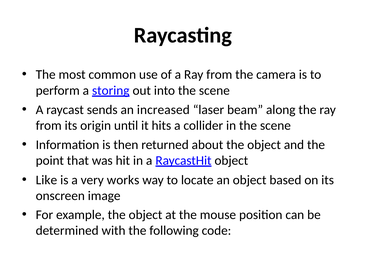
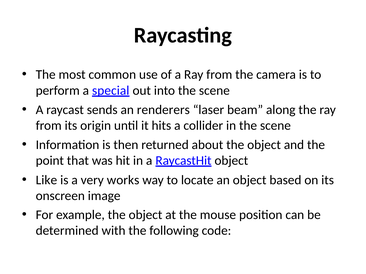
storing: storing -> special (111, 91)
increased: increased -> renderers (163, 110)
